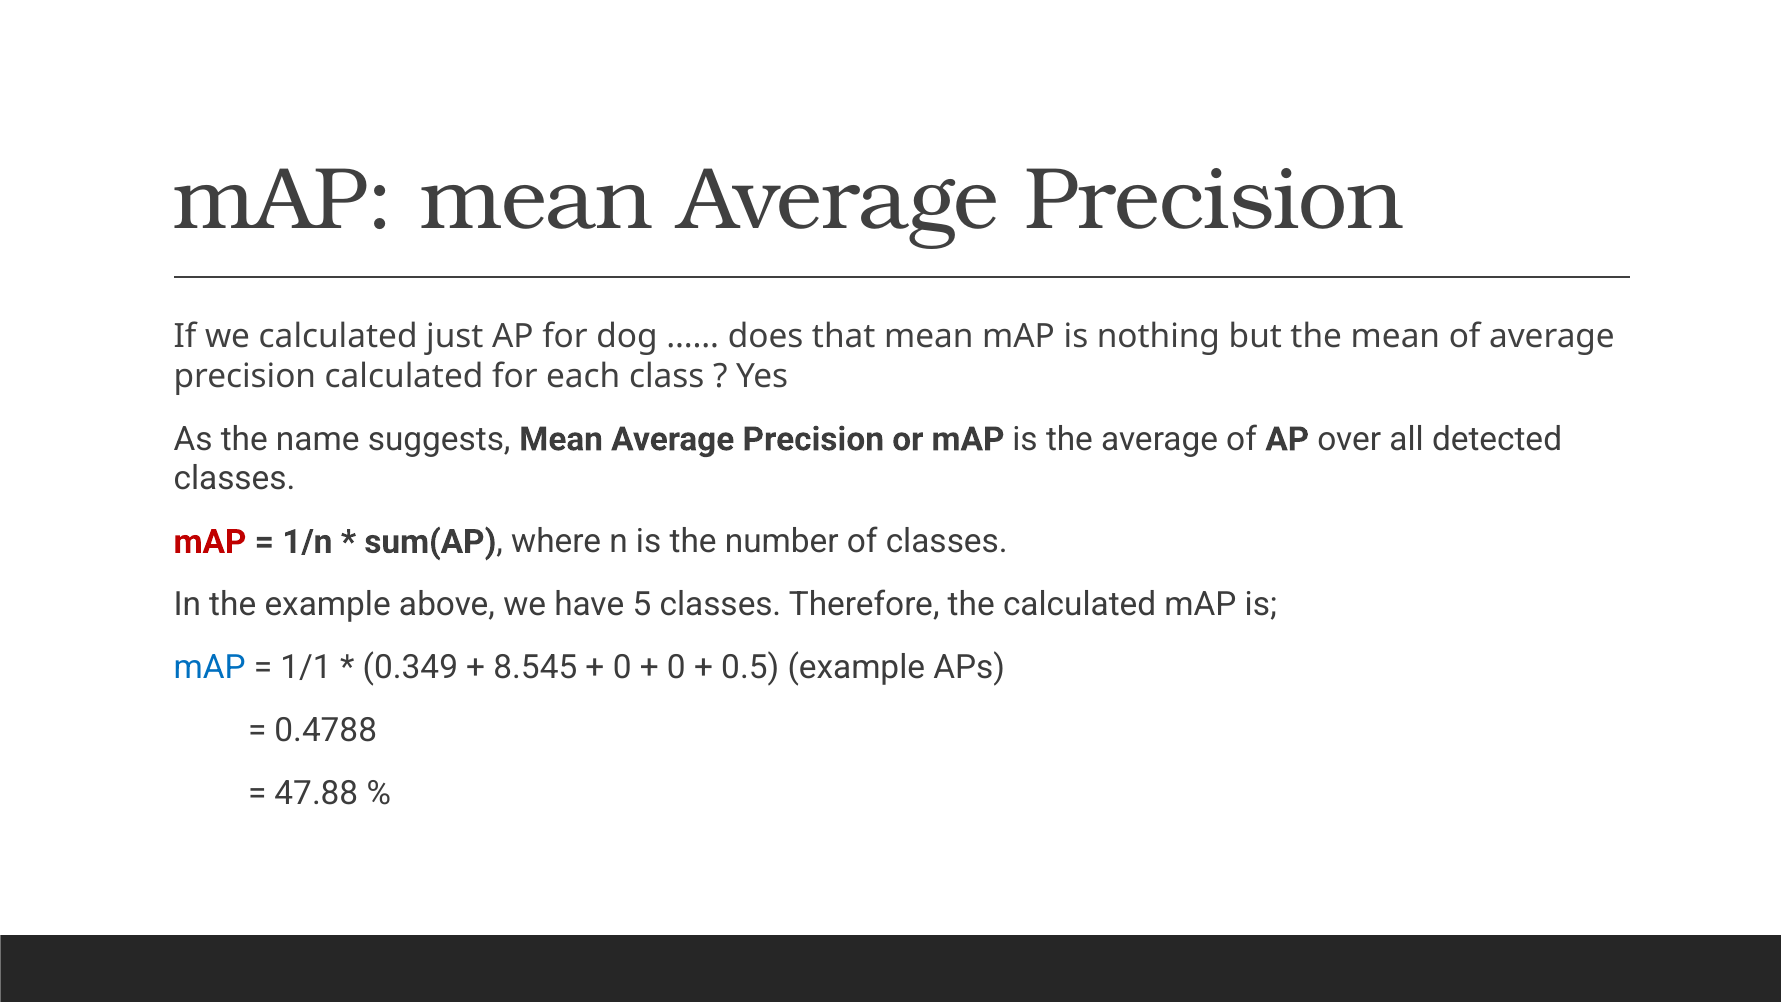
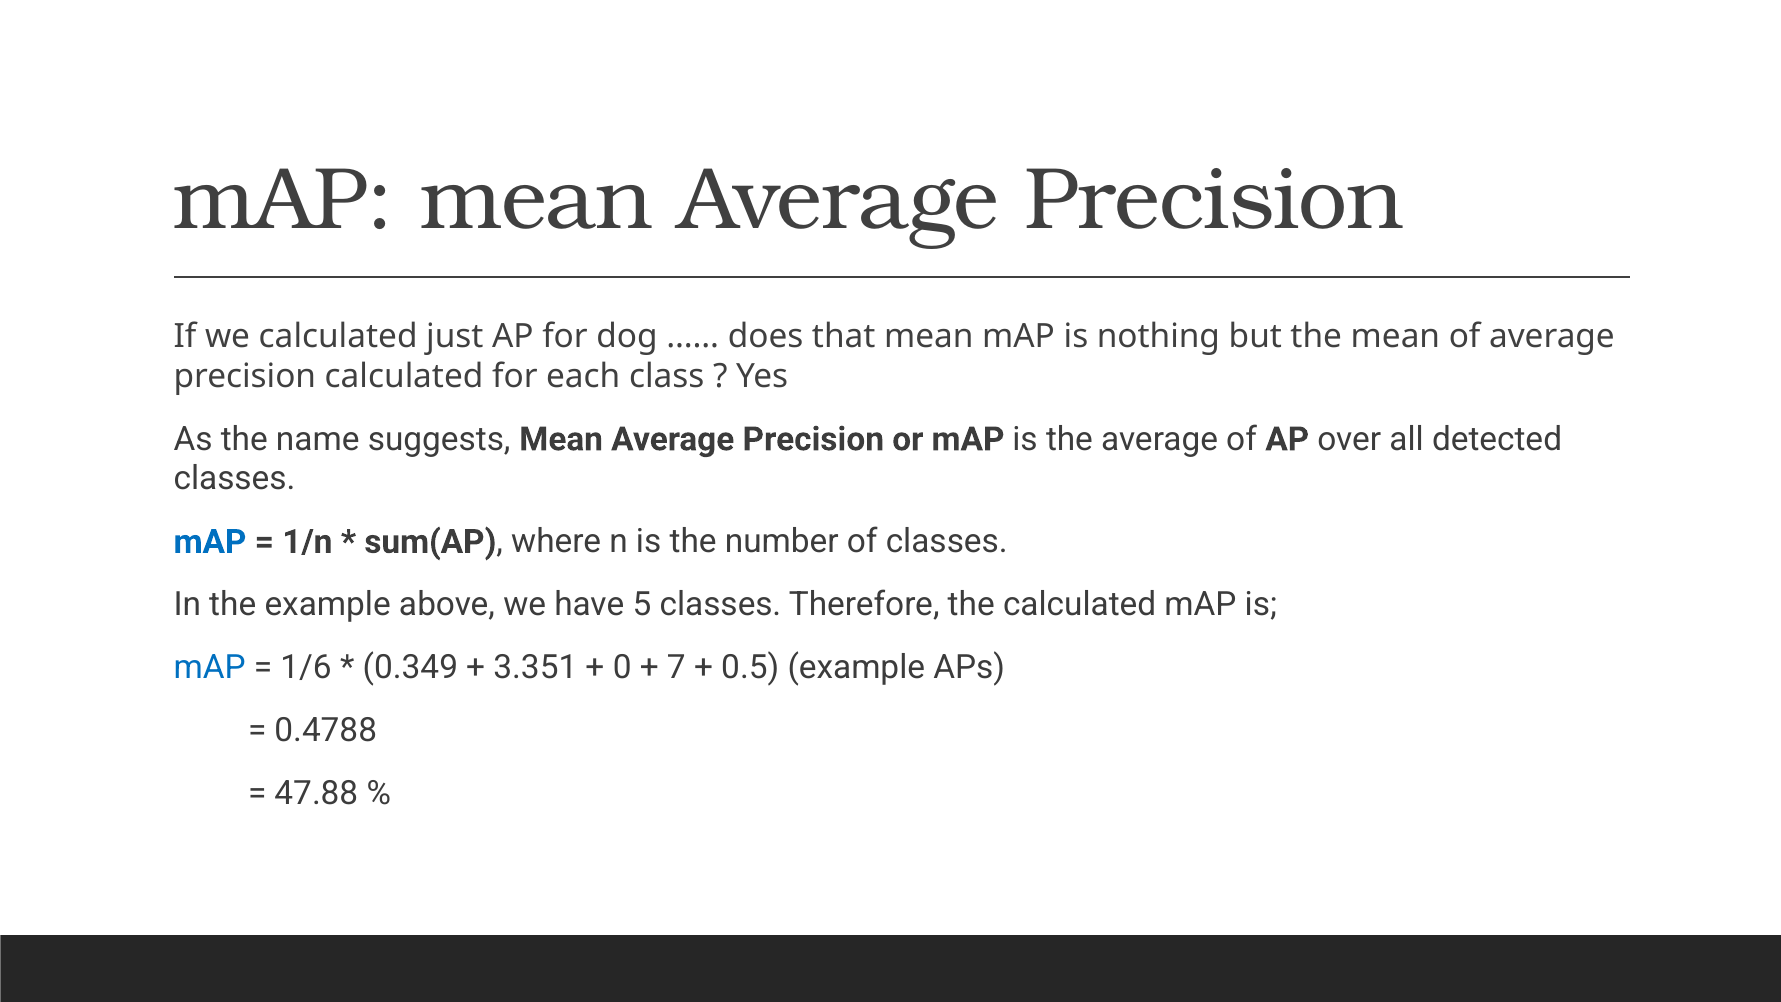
mAP colour: red -> blue (210, 542)
1/1: 1/1 -> 1/6 (306, 668)
8.545: 8.545 -> 3.351 (535, 668)
0: 0 -> 7 (676, 668)
